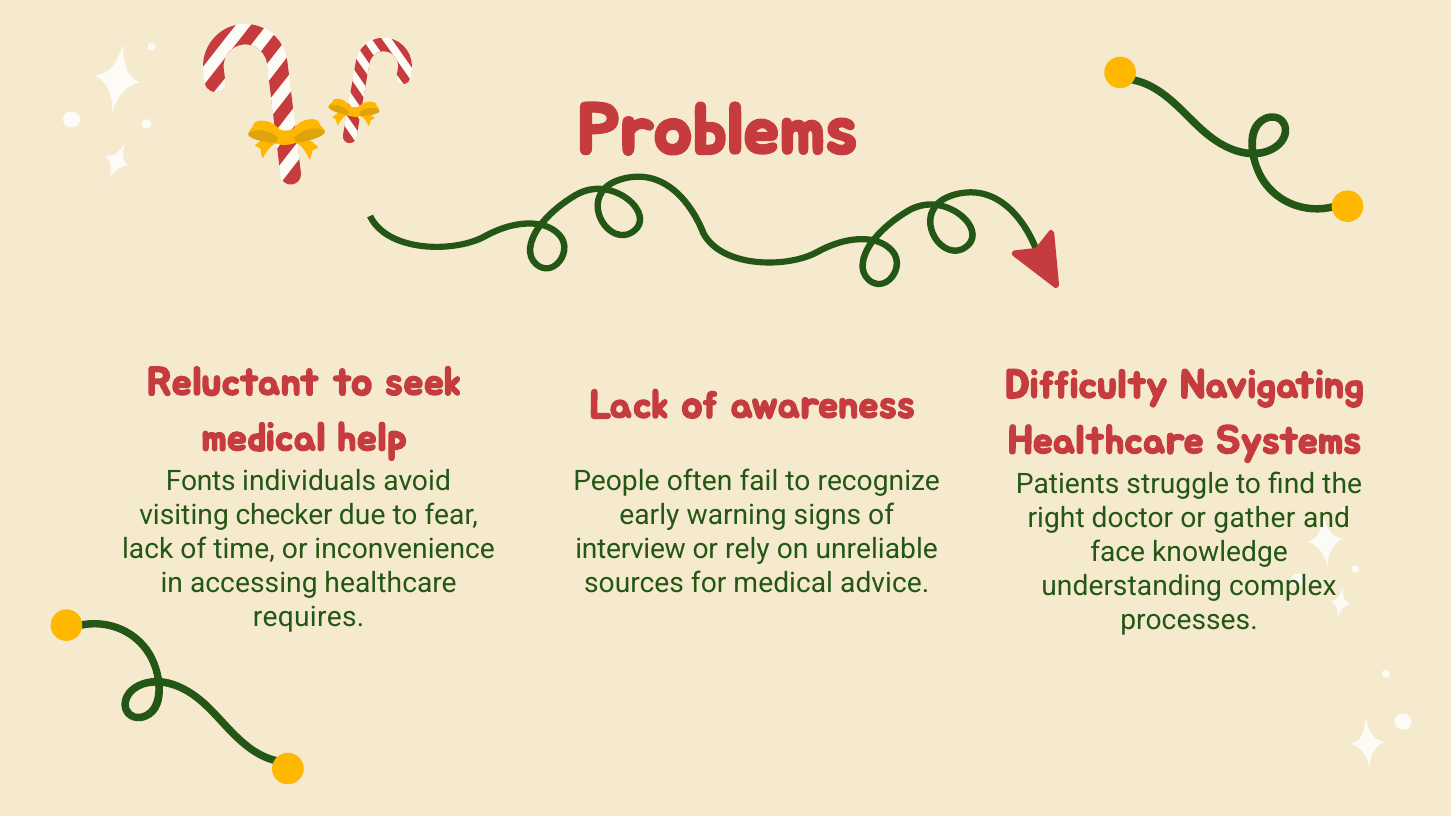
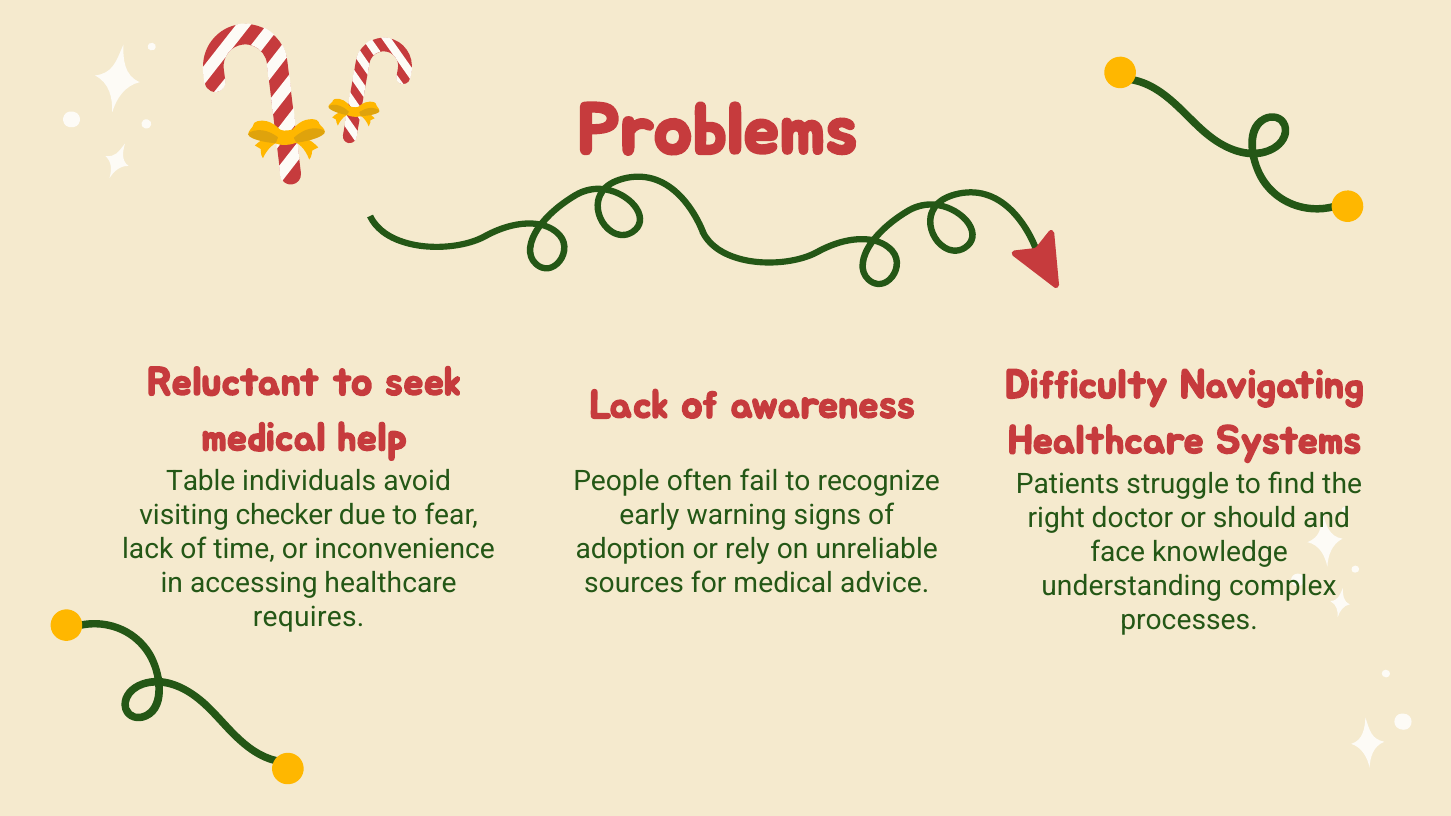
Fonts: Fonts -> Table (201, 482)
gather: gather -> should (1255, 518)
interview: interview -> adoption (631, 549)
